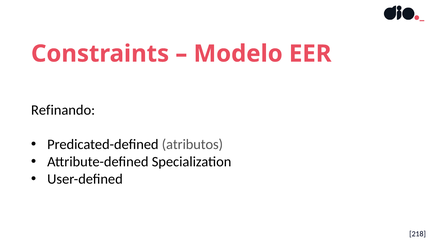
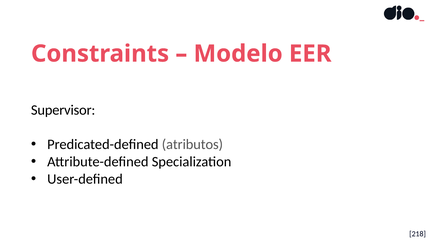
Refinando: Refinando -> Supervisor (63, 110)
